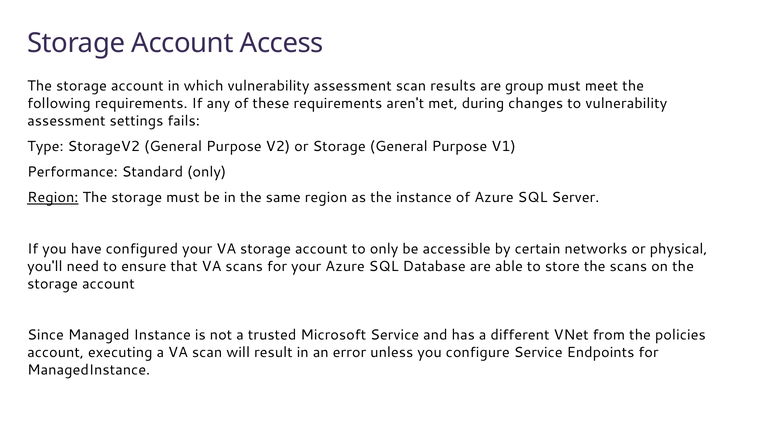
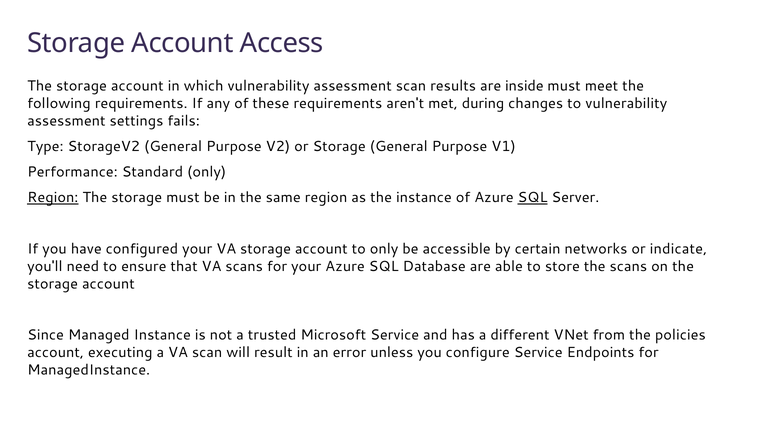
group: group -> inside (524, 86)
SQL underline: none -> present (533, 198)
physical: physical -> indicate (678, 249)
